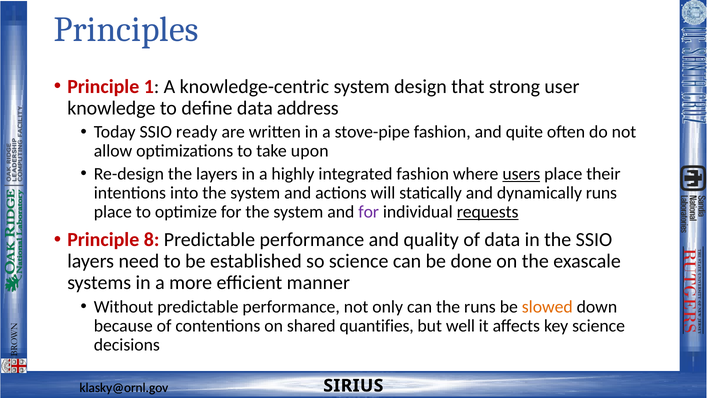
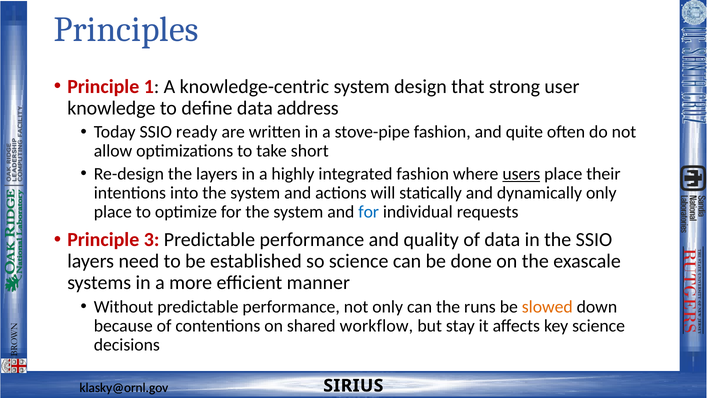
upon: upon -> short (310, 151)
dynamically runs: runs -> only (601, 193)
for colour: purple -> blue (369, 212)
requests underline: present -> none (488, 212)
8: 8 -> 3 (152, 240)
quantifies: quantifies -> workflow (376, 326)
well: well -> stay (460, 326)
